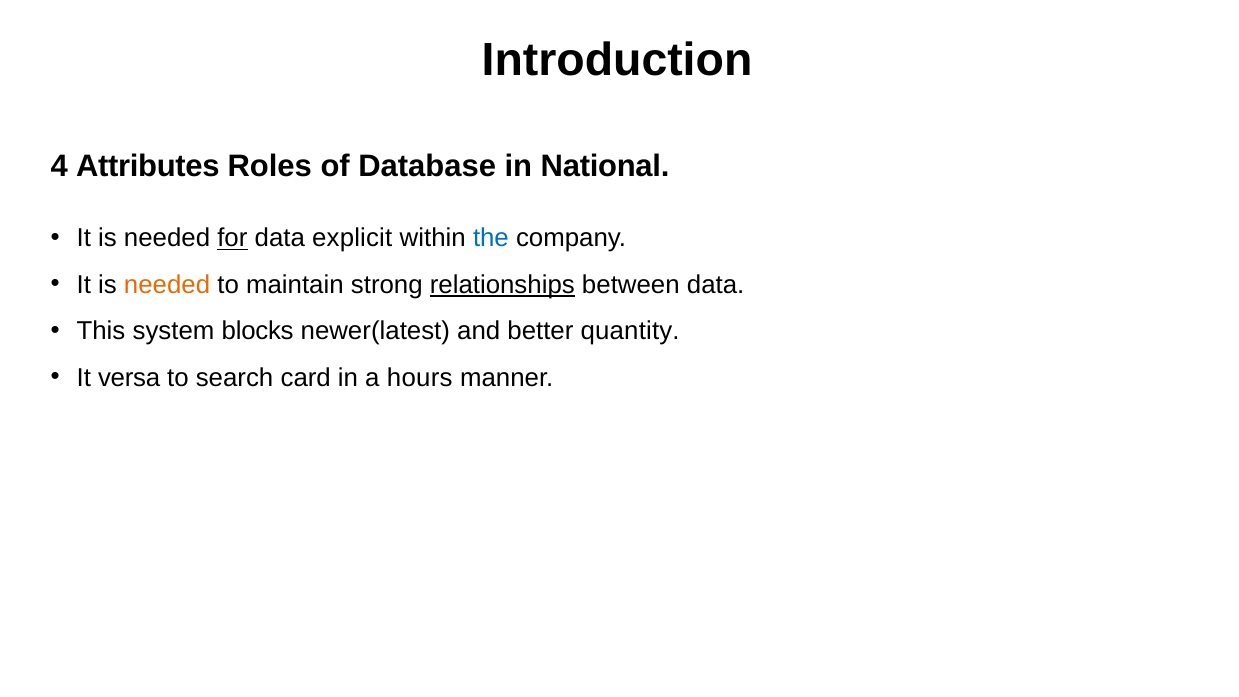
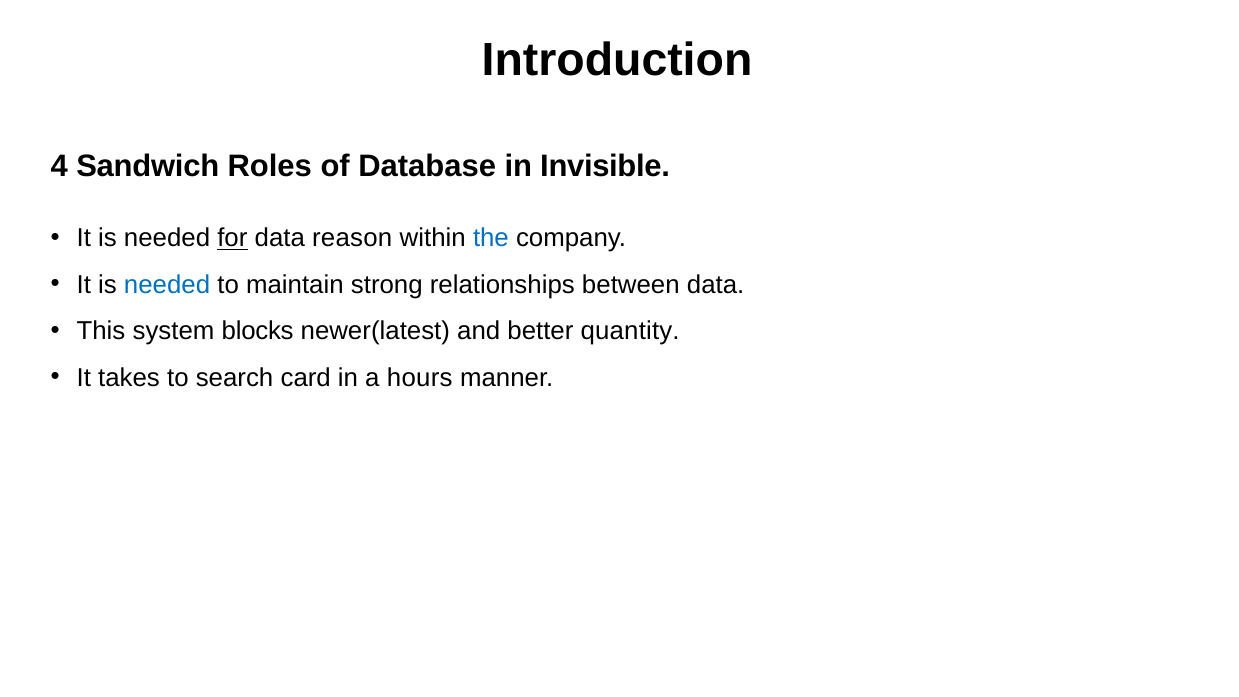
Attributes: Attributes -> Sandwich (148, 166)
National: National -> Invisible (605, 166)
explicit: explicit -> reason (352, 238)
needed colour: orange -> blue (167, 285)
relationships underline: present -> none (502, 285)
versa: versa -> takes (129, 378)
